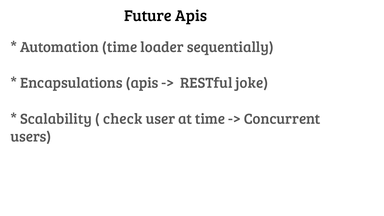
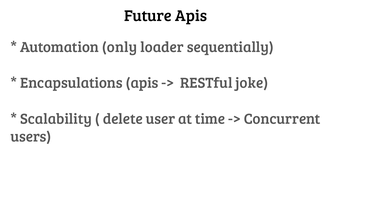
Automation time: time -> only (120, 47)
check: check -> delete (123, 119)
